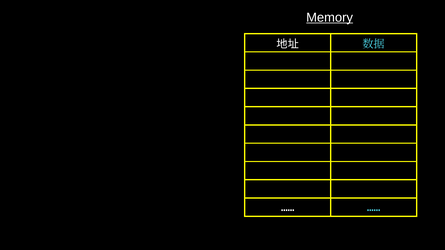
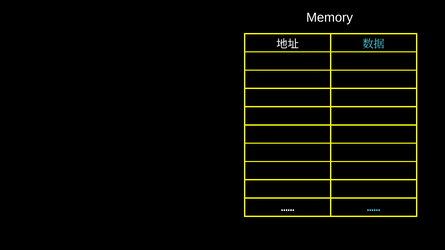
Memory underline: present -> none (330, 18)
